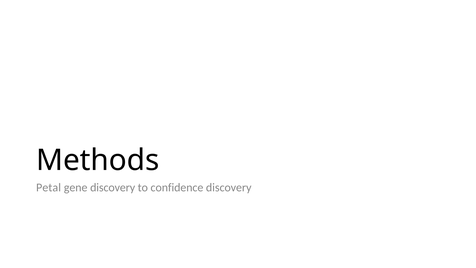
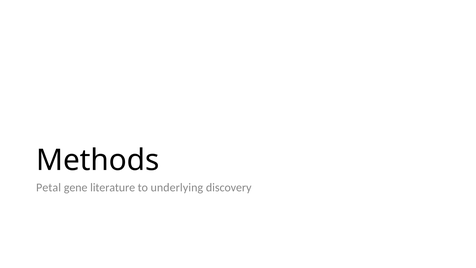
gene discovery: discovery -> literature (113, 187)
confidence: confidence -> underlying (177, 187)
